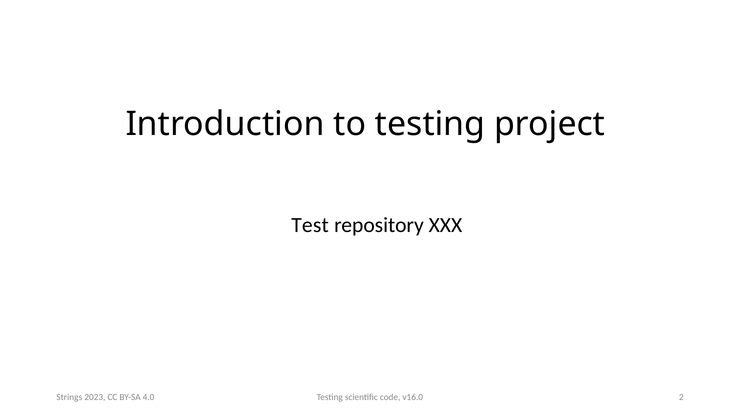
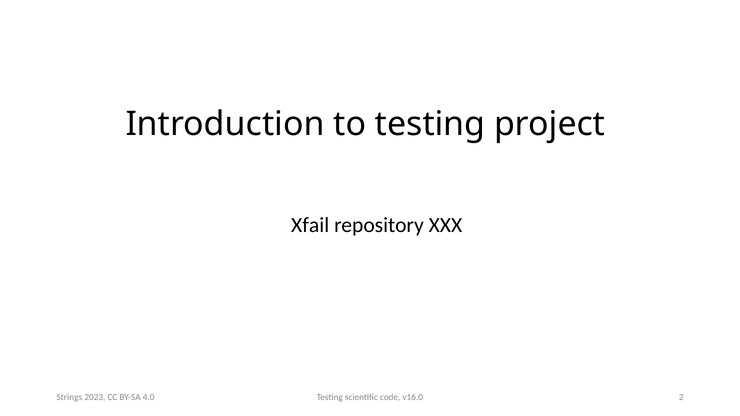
Test: Test -> Xfail (310, 225)
